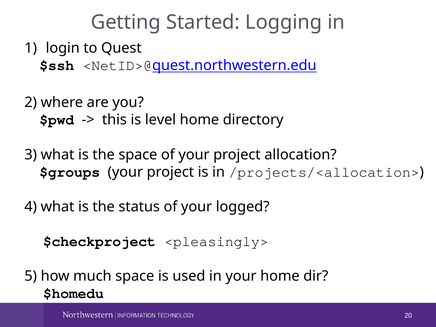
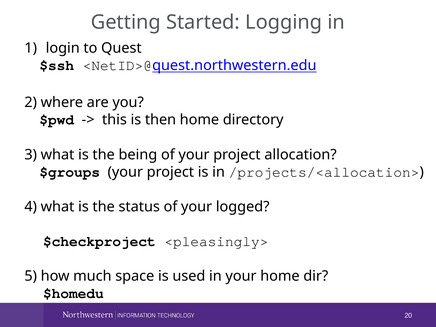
level: level -> then (161, 120)
the space: space -> being (138, 155)
